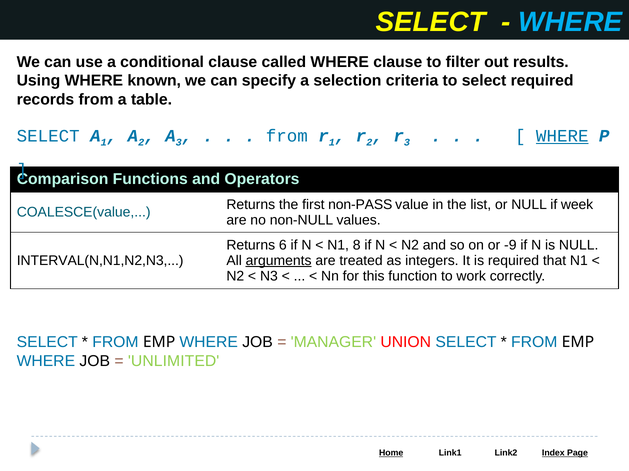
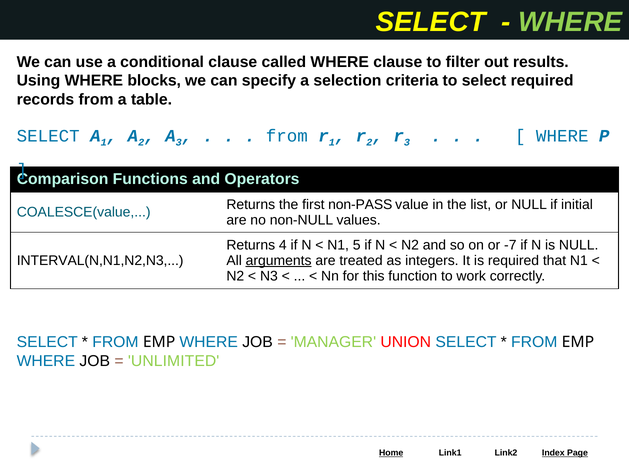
WHERE colour: light blue -> light green (570, 22)
known: known -> blocks (154, 81)
WHERE underline: present -> none (562, 136)
week: week -> initial (577, 205)
6: 6 -> 4 (283, 245)
8: 8 -> 5 (357, 245)
-9: -9 -> -7 (510, 245)
